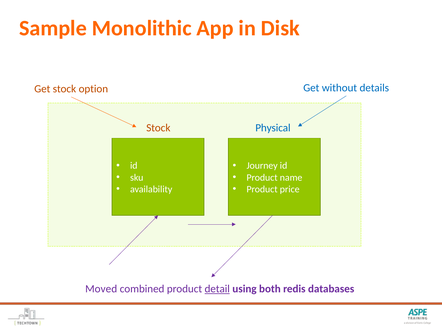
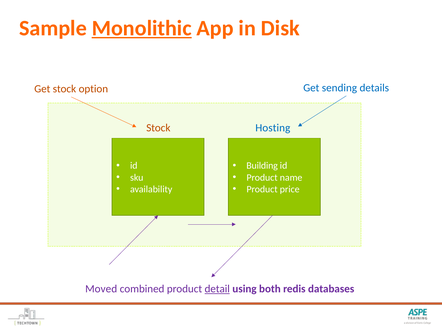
Monolithic underline: none -> present (142, 28)
without: without -> sending (339, 88)
Physical: Physical -> Hosting (273, 128)
Journey: Journey -> Building (262, 166)
